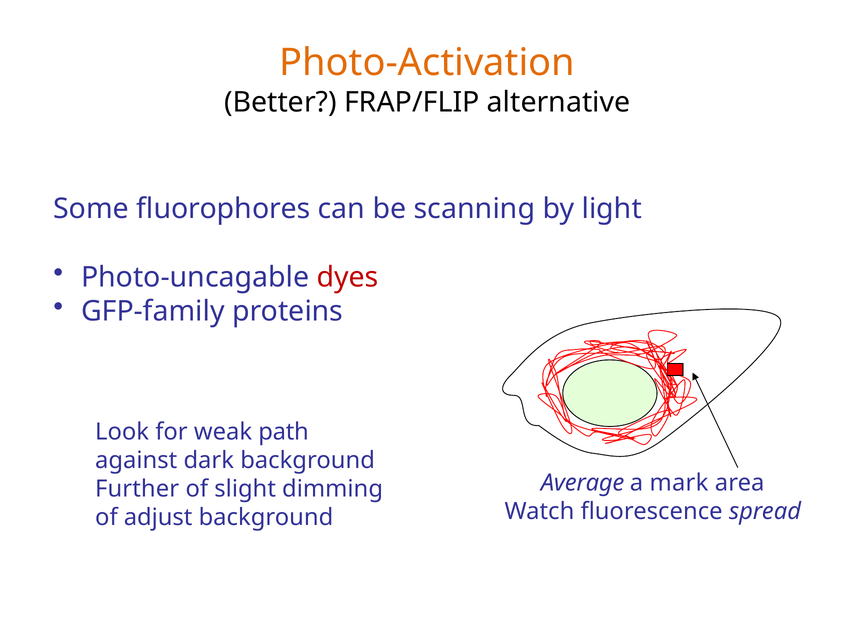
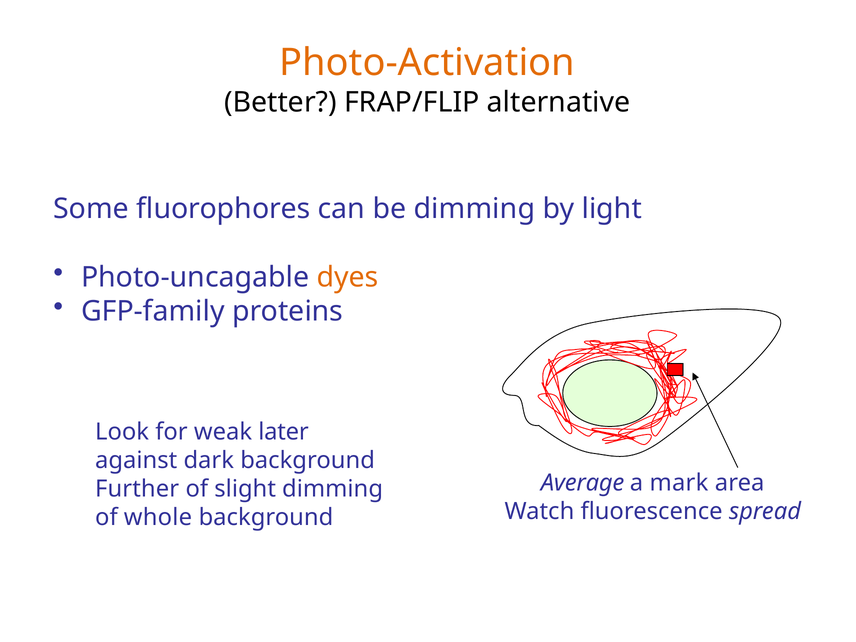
be scanning: scanning -> dimming (474, 209)
dyes colour: red -> orange (348, 277)
path: path -> later (284, 432)
adjust: adjust -> whole (158, 518)
